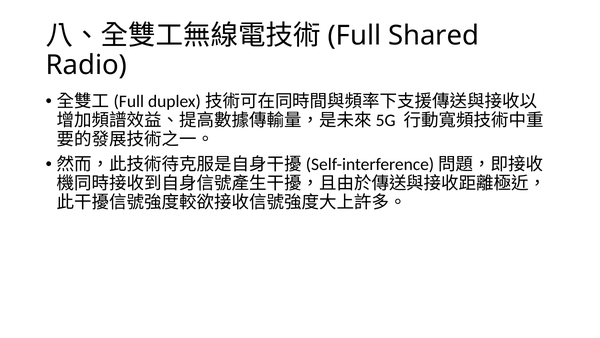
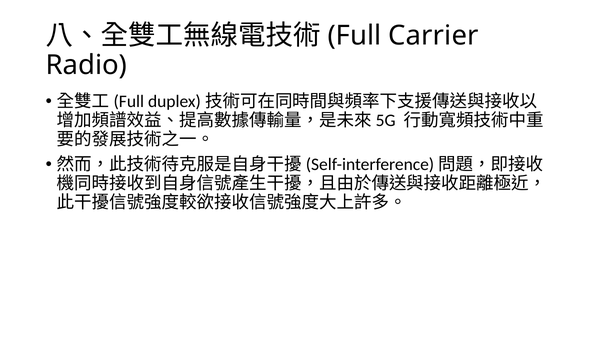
Shared: Shared -> Carrier (434, 36)
